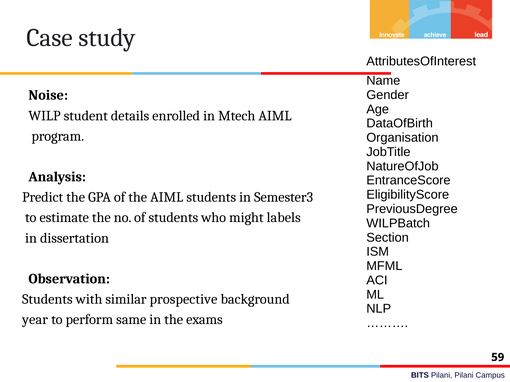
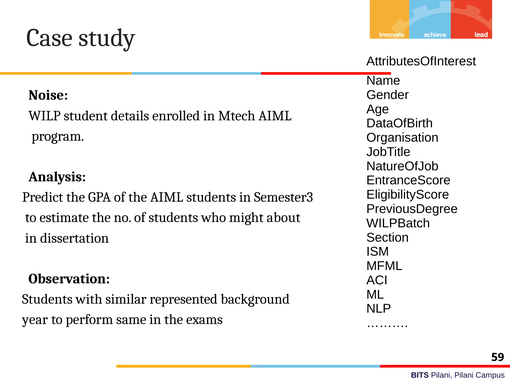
labels: labels -> about (284, 218)
prospective: prospective -> represented (184, 300)
